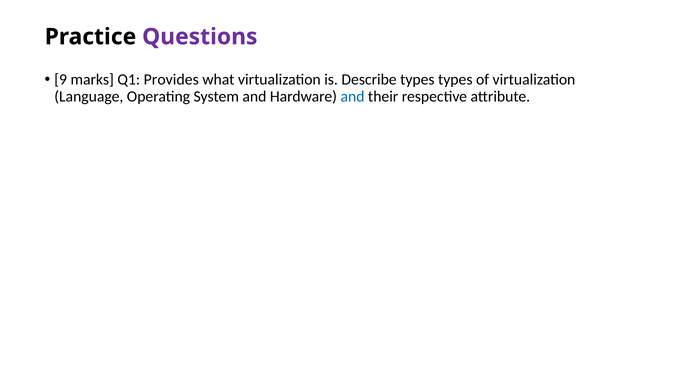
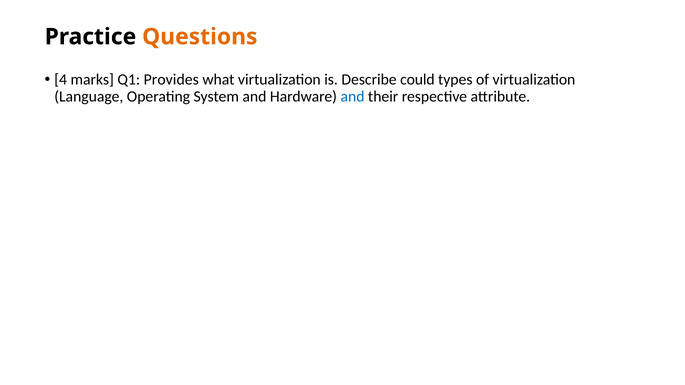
Questions colour: purple -> orange (200, 37)
9: 9 -> 4 (61, 80)
Describe types: types -> could (417, 80)
